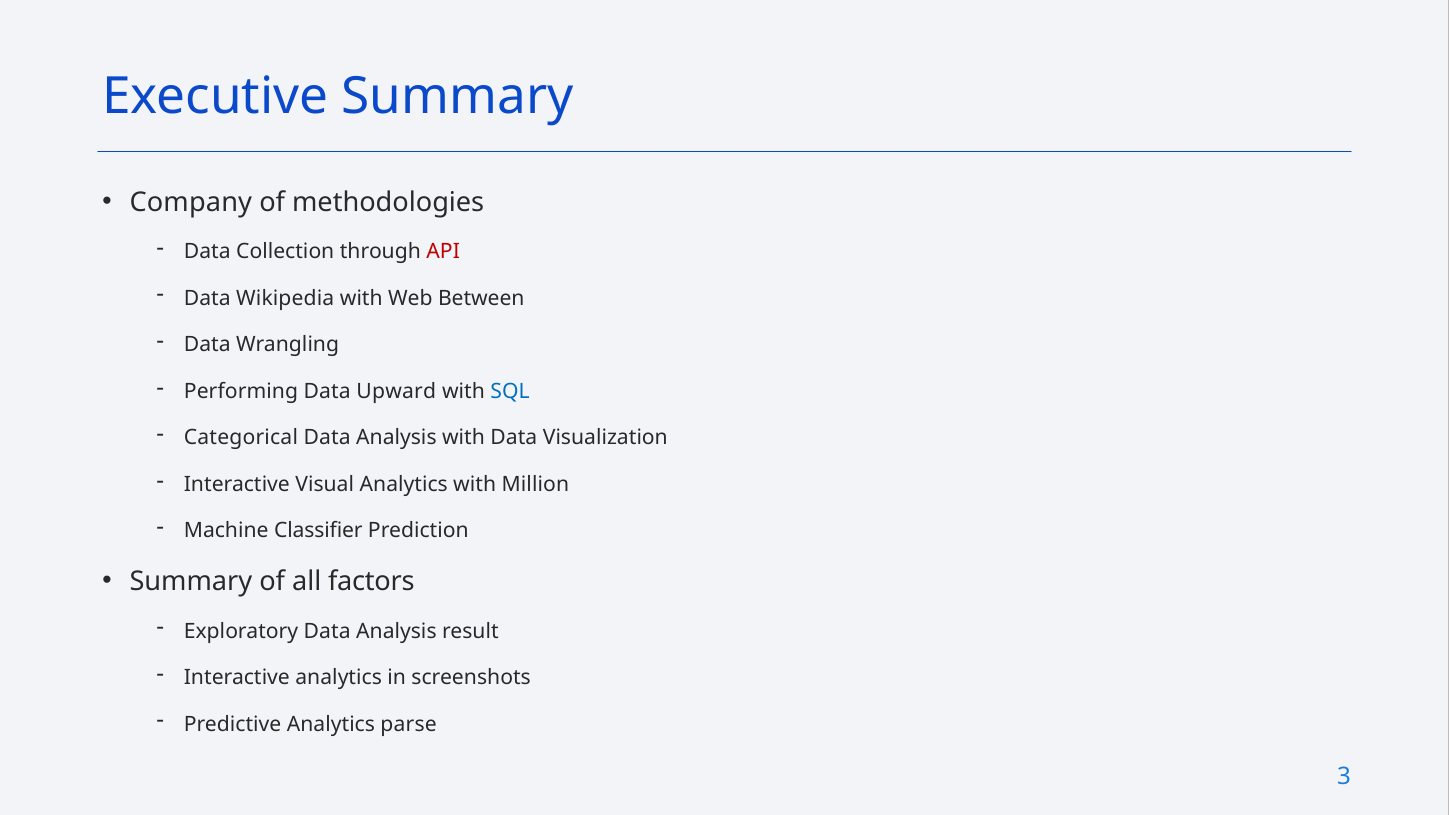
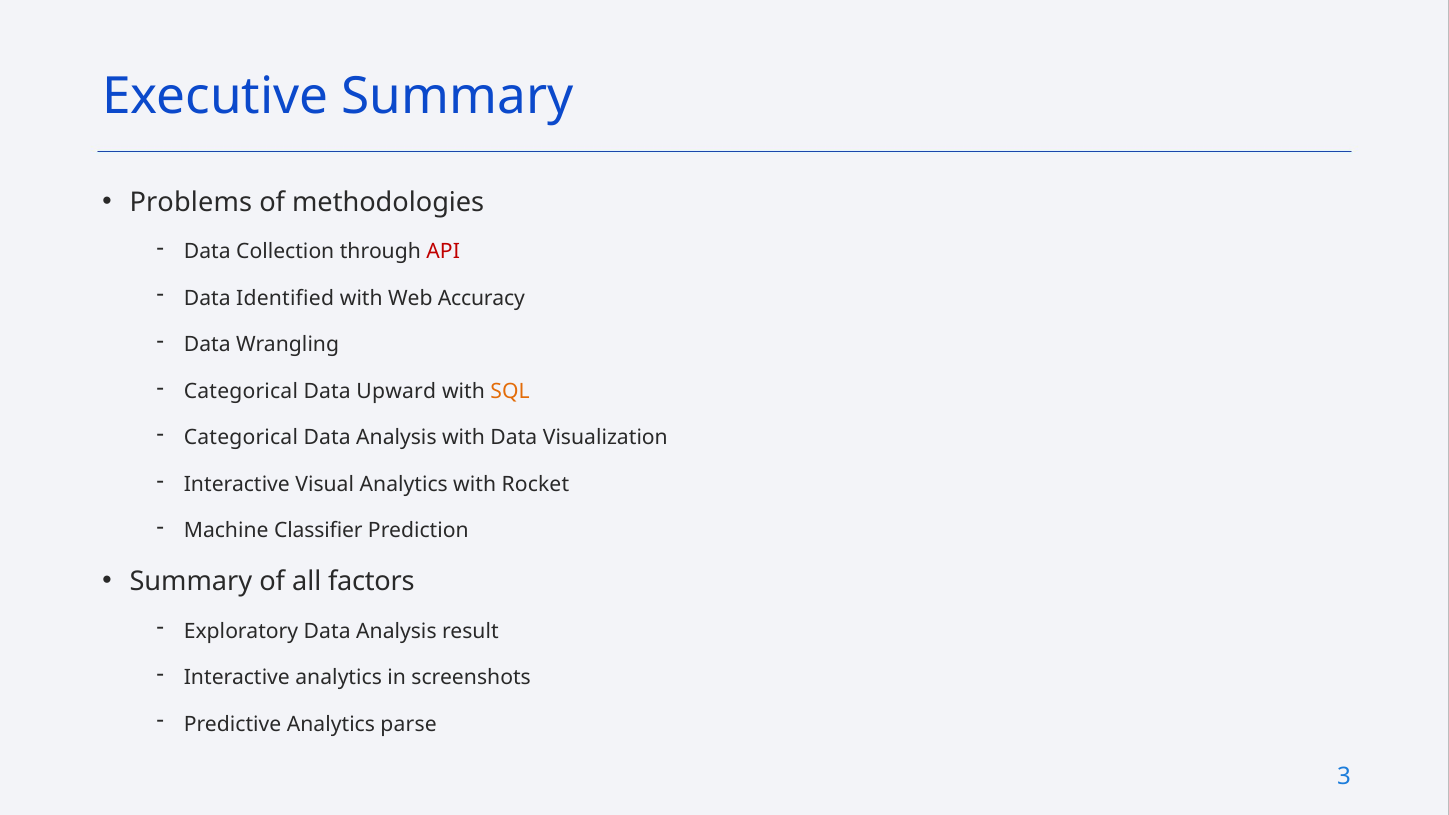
Company: Company -> Problems (191, 202)
Wikipedia: Wikipedia -> Identified (285, 298)
Between: Between -> Accuracy (481, 298)
Performing: Performing -> Categorical (241, 391)
SQL colour: blue -> orange (510, 391)
Million: Million -> Rocket (535, 484)
